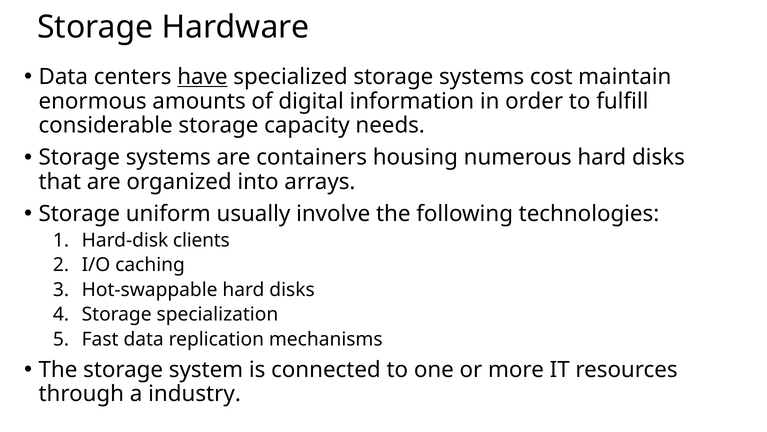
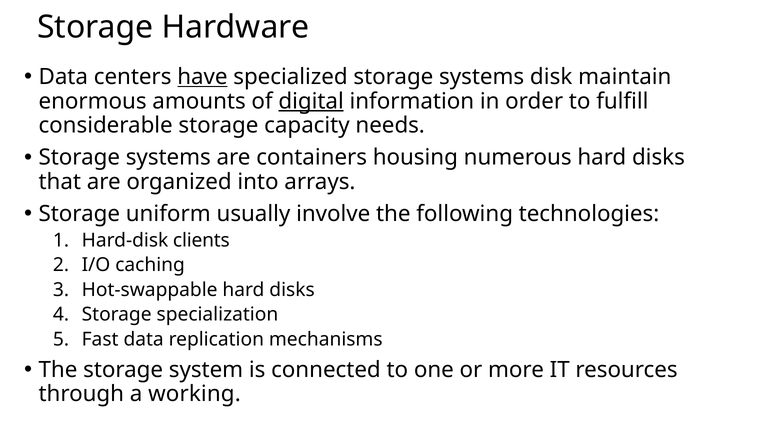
cost: cost -> disk (551, 77)
digital underline: none -> present (311, 101)
industry: industry -> working (194, 393)
